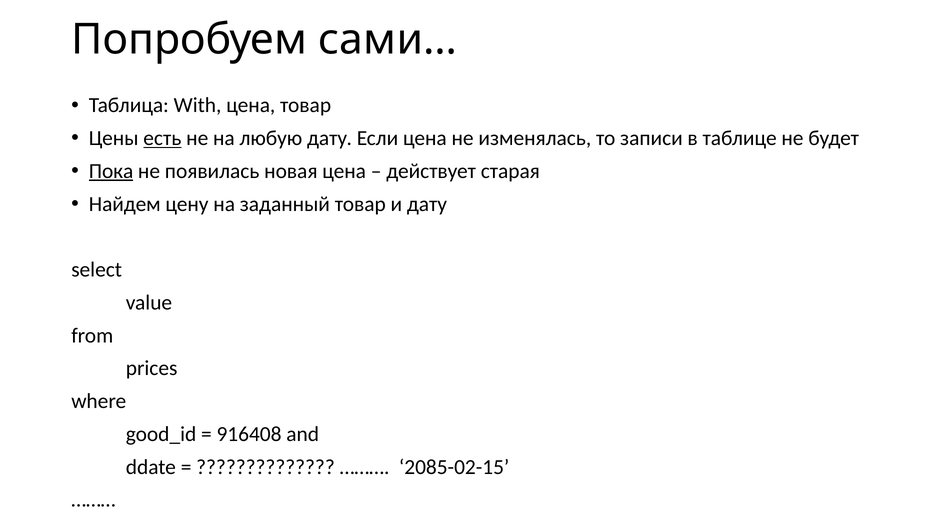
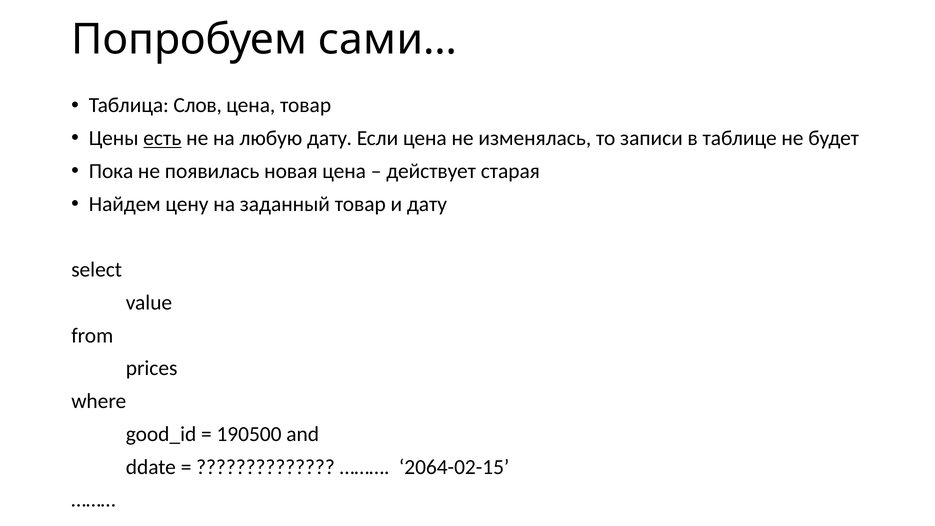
With: With -> Слов (198, 105)
Пока underline: present -> none (111, 171)
916408: 916408 -> 190500 (249, 434)
2085-02-15: 2085-02-15 -> 2064-02-15 (454, 467)
